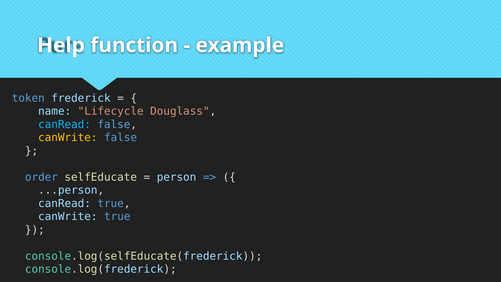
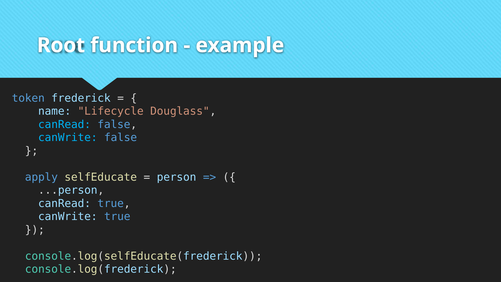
Help: Help -> Root (61, 45)
canWrite colour: yellow -> light blue (68, 138)
order: order -> apply (41, 177)
